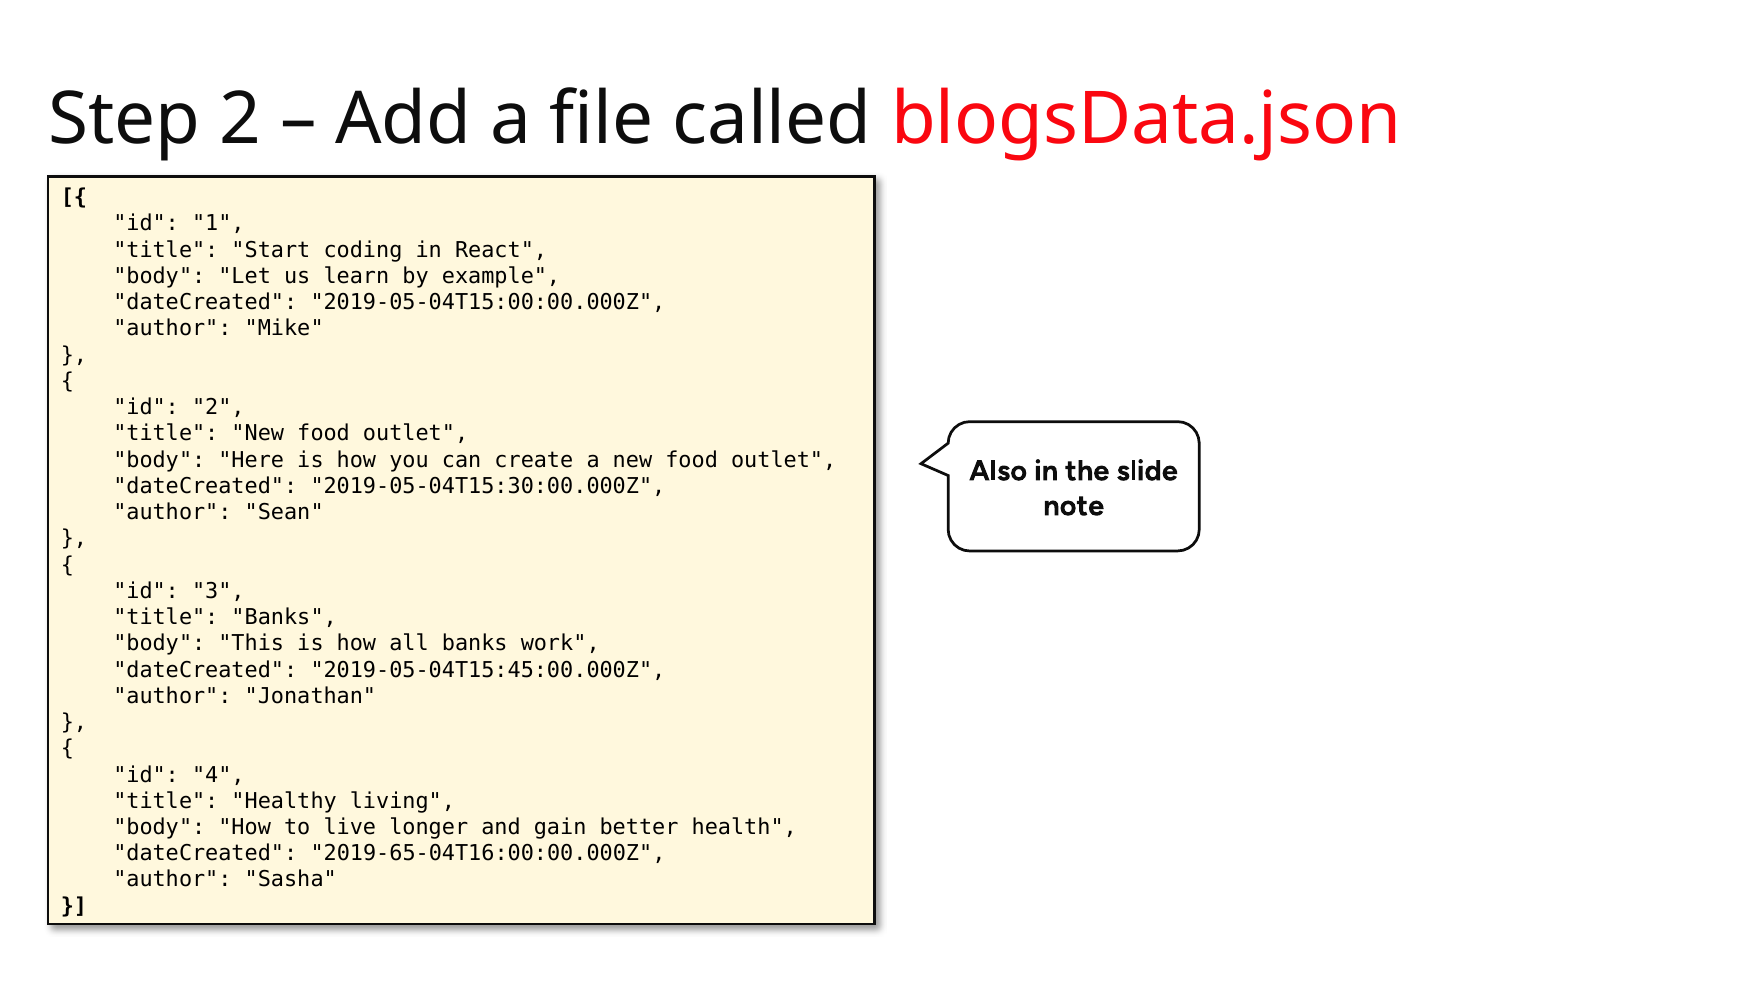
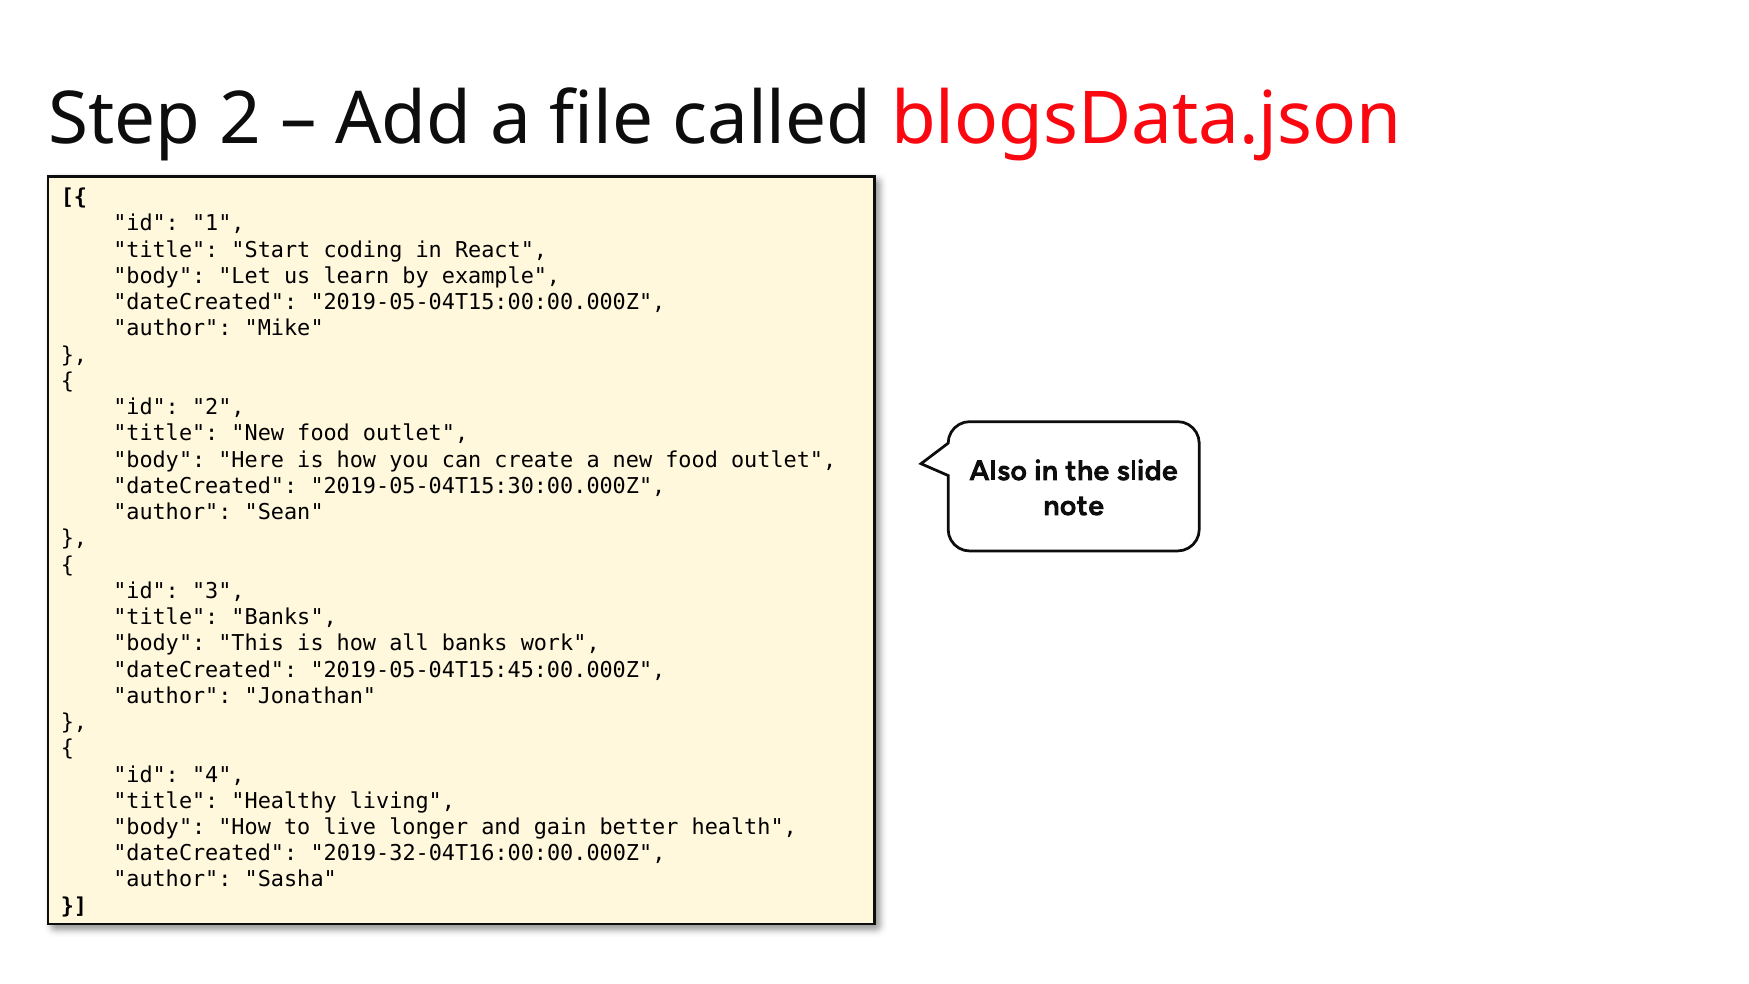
2019-65-04T16:00:00.000Z: 2019-65-04T16:00:00.000Z -> 2019-32-04T16:00:00.000Z (488, 853)
